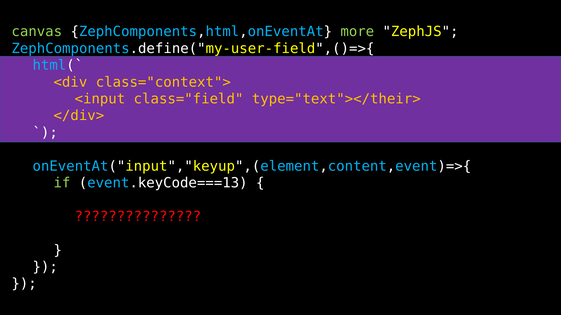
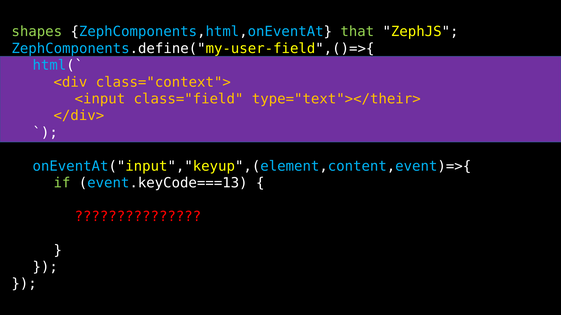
canvas: canvas -> shapes (37, 32)
more: more -> that (357, 32)
